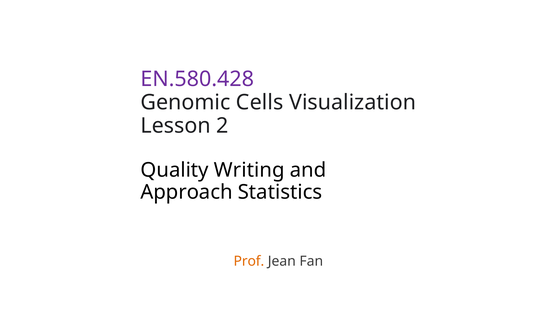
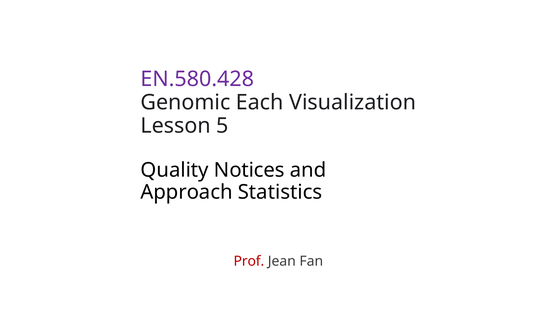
Cells: Cells -> Each (260, 102)
2: 2 -> 5 (222, 126)
Writing: Writing -> Notices (249, 170)
Prof colour: orange -> red (249, 261)
